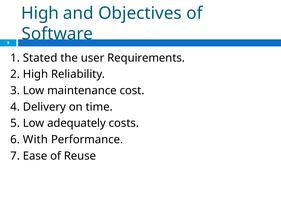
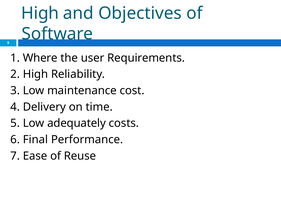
Stated: Stated -> Where (40, 58)
With: With -> Final (35, 139)
